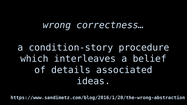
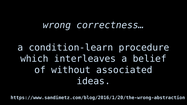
condition-story: condition-story -> condition-learn (71, 48)
details: details -> without (71, 70)
